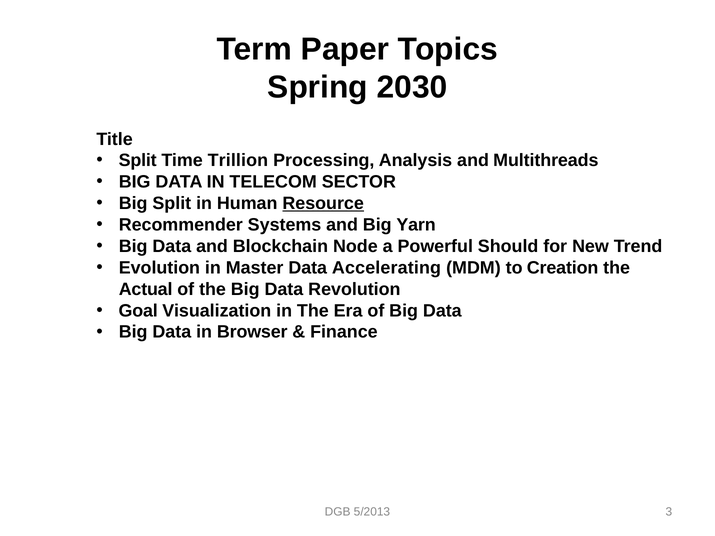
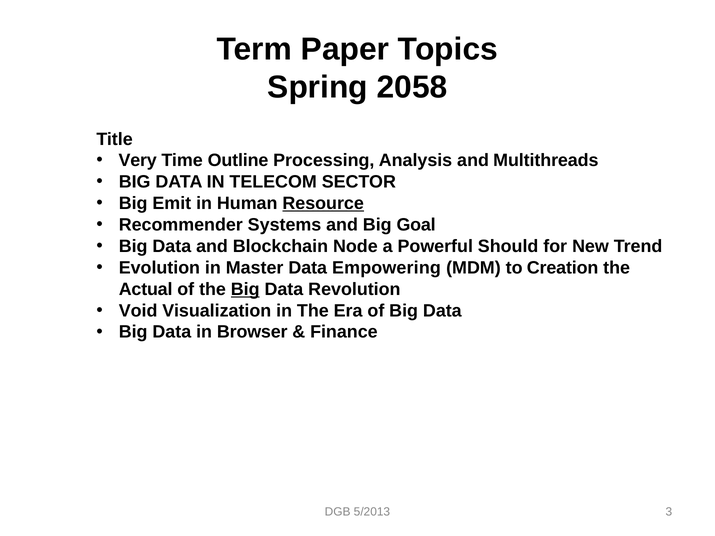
2030: 2030 -> 2058 (412, 87)
Split: Split -> Very (138, 161)
Trillion: Trillion -> Outline (238, 161)
Big Split: Split -> Emit (172, 204)
Yarn: Yarn -> Goal (416, 225)
Accelerating: Accelerating -> Empowering (386, 268)
Big underline: none -> present (245, 289)
Goal: Goal -> Void (138, 311)
